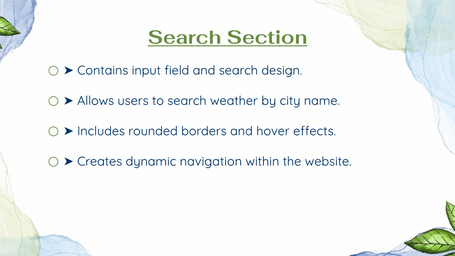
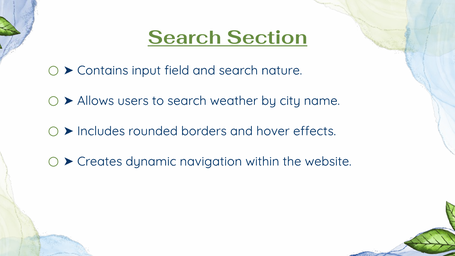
design: design -> nature (282, 70)
